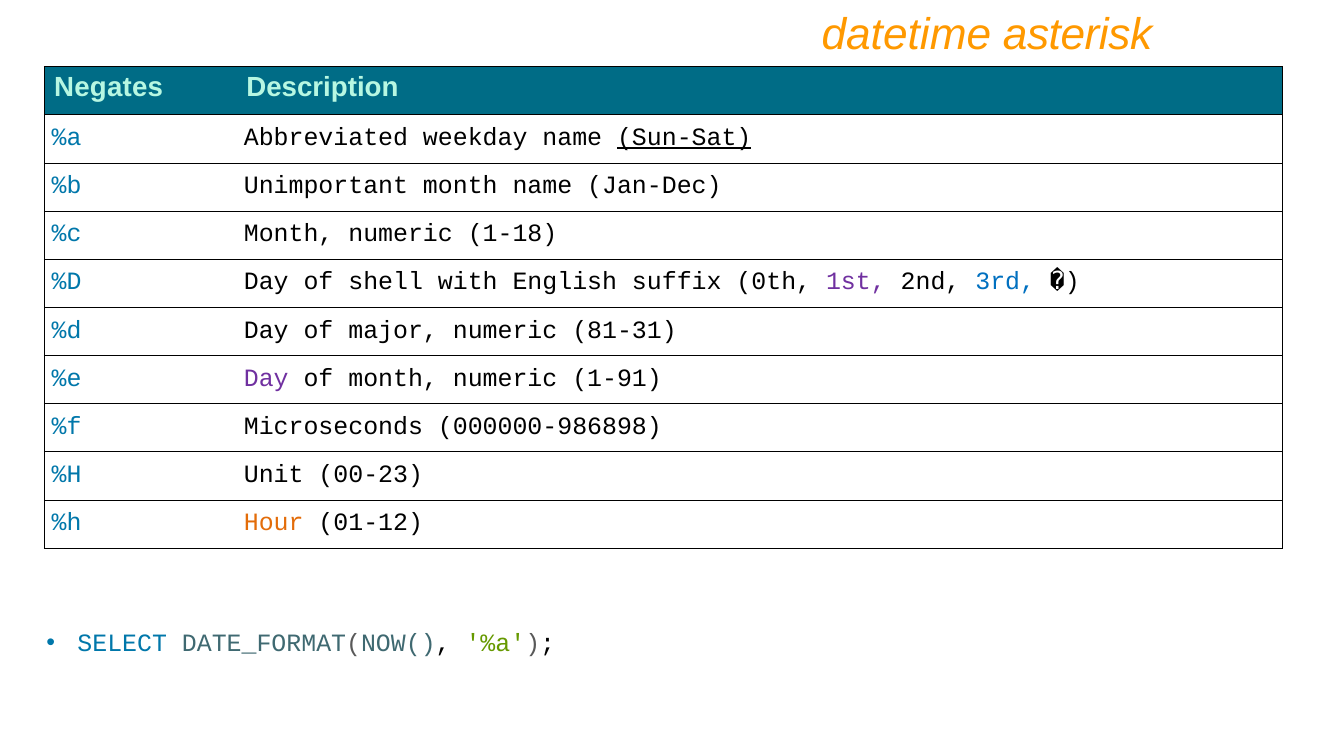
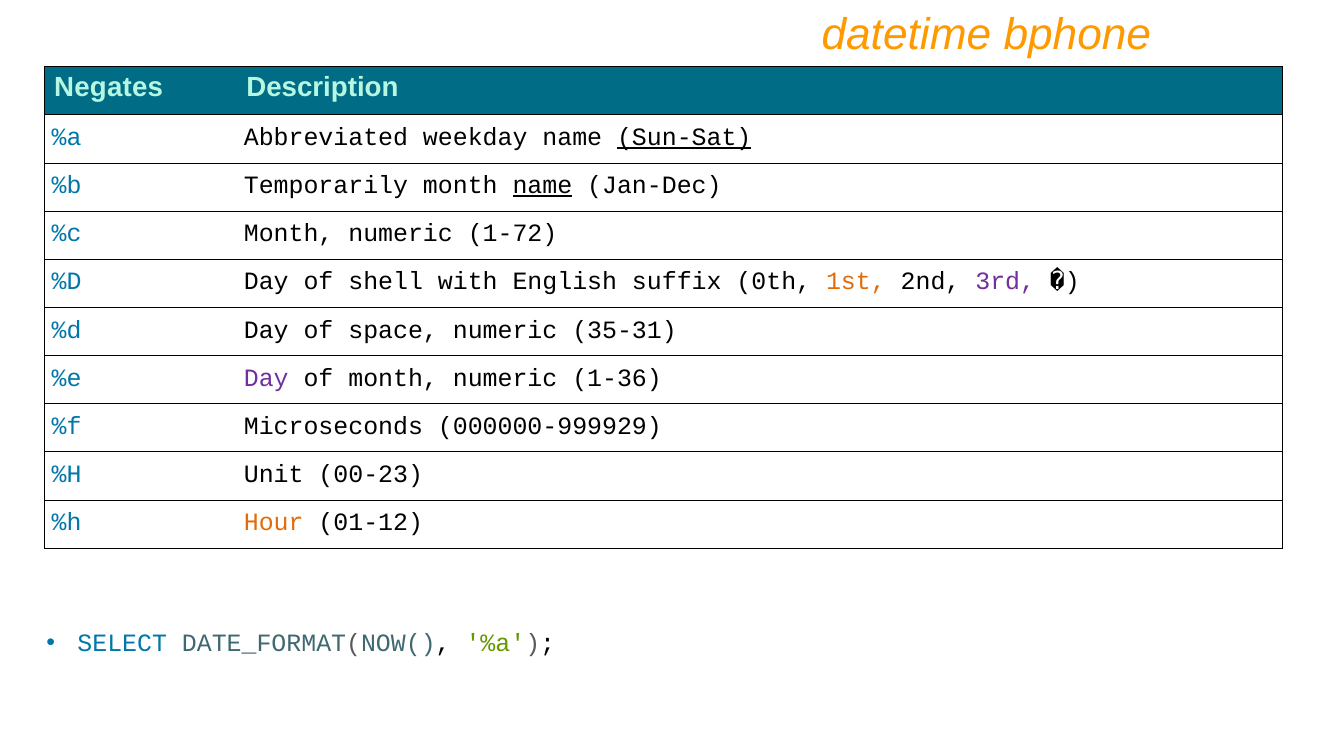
asterisk: asterisk -> bphone (1077, 35)
Unimportant: Unimportant -> Temporarily (326, 185)
name underline: none -> present (542, 185)
1-18: 1-18 -> 1-72 (513, 233)
1st colour: purple -> orange (856, 282)
3rd colour: blue -> purple (1005, 282)
major: major -> space (393, 330)
81-31: 81-31 -> 35-31 (625, 330)
1-91: 1-91 -> 1-36 (617, 378)
000000-986898: 000000-986898 -> 000000-999929 (550, 426)
